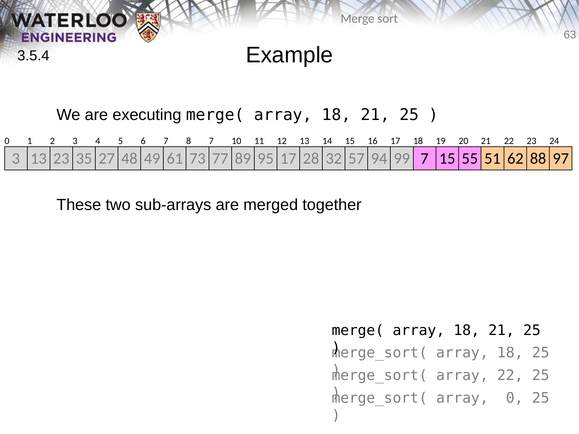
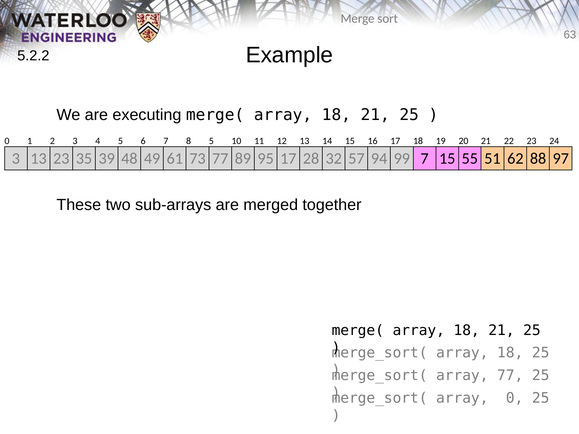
3.5.4: 3.5.4 -> 5.2.2 (33, 56)
8 7: 7 -> 5 (211, 141)
27: 27 -> 39 (107, 159)
array 22: 22 -> 77 (510, 376)
